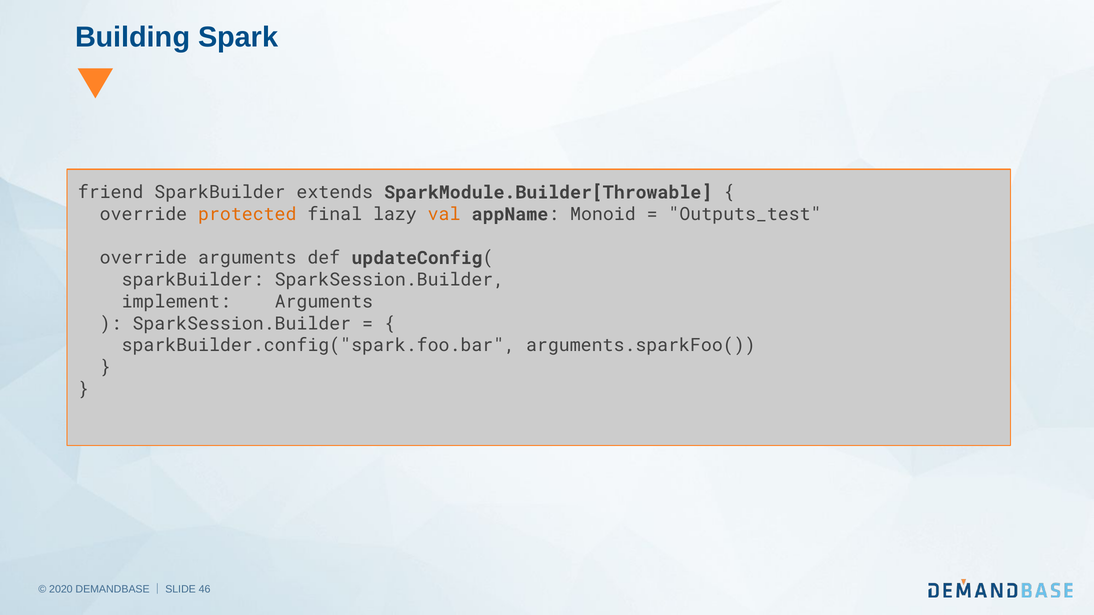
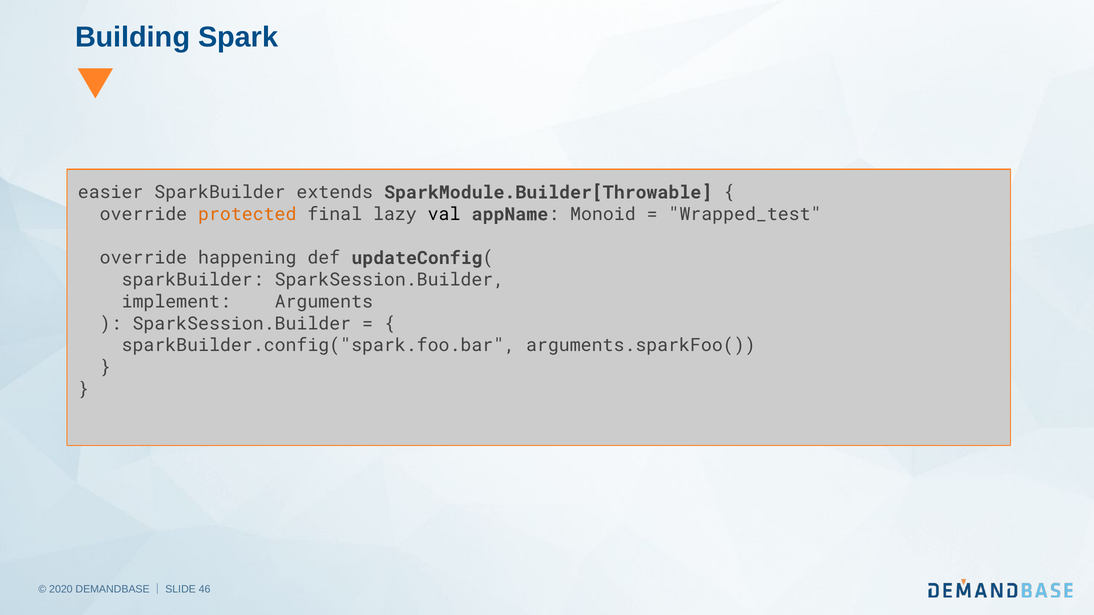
friend: friend -> easier (111, 193)
val colour: orange -> black (444, 214)
Outputs_test: Outputs_test -> Wrapped_test (745, 214)
override arguments: arguments -> happening (247, 258)
